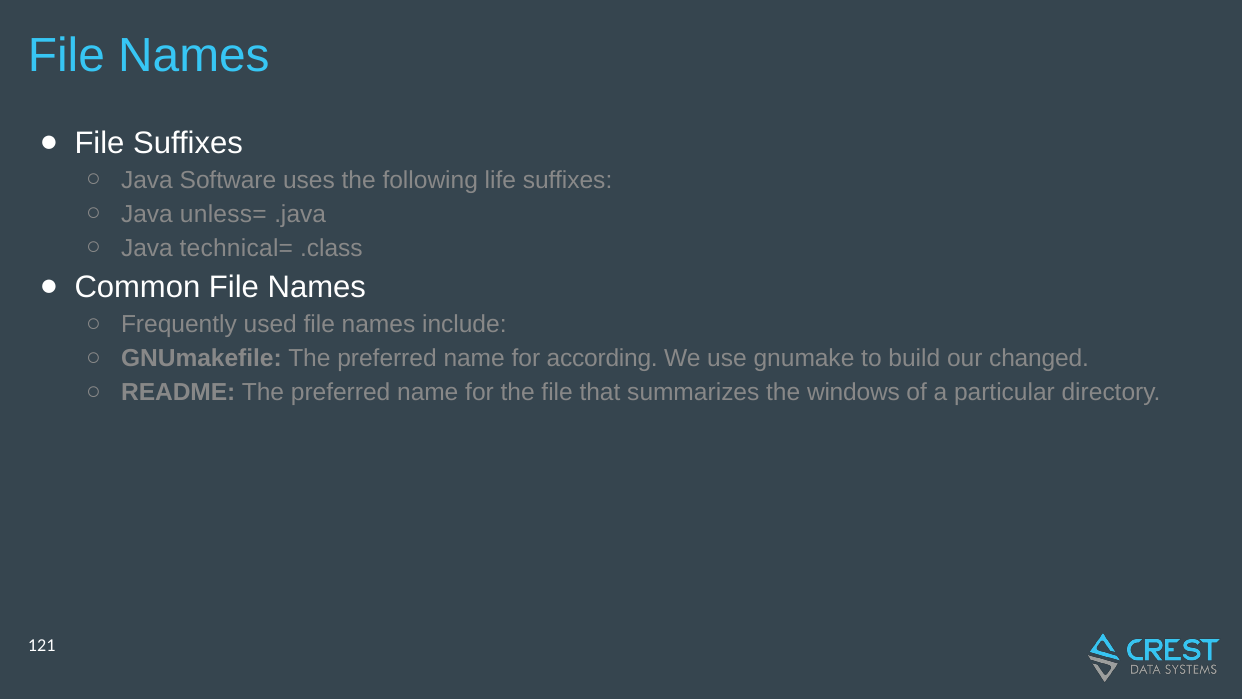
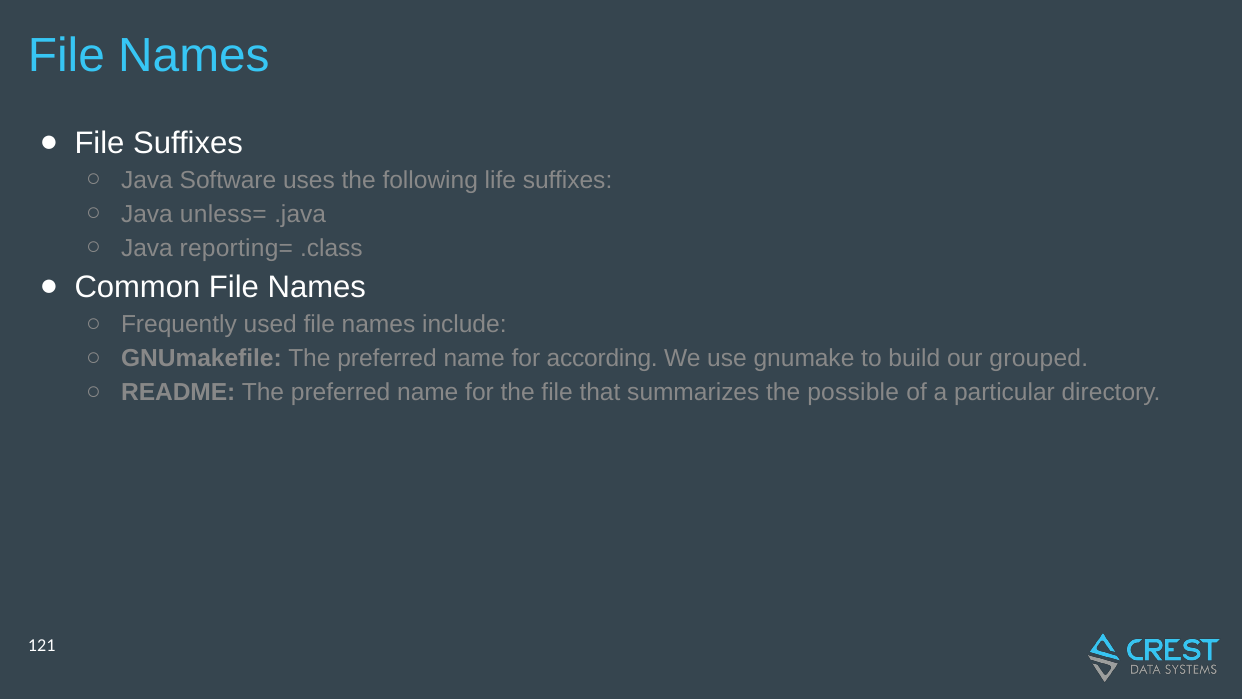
technical=: technical= -> reporting= (236, 248)
changed: changed -> grouped (1039, 358)
windows: windows -> possible (853, 392)
